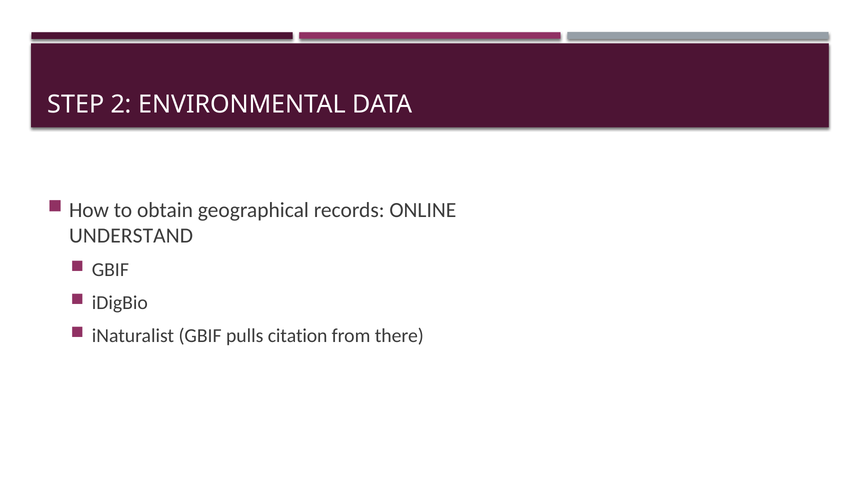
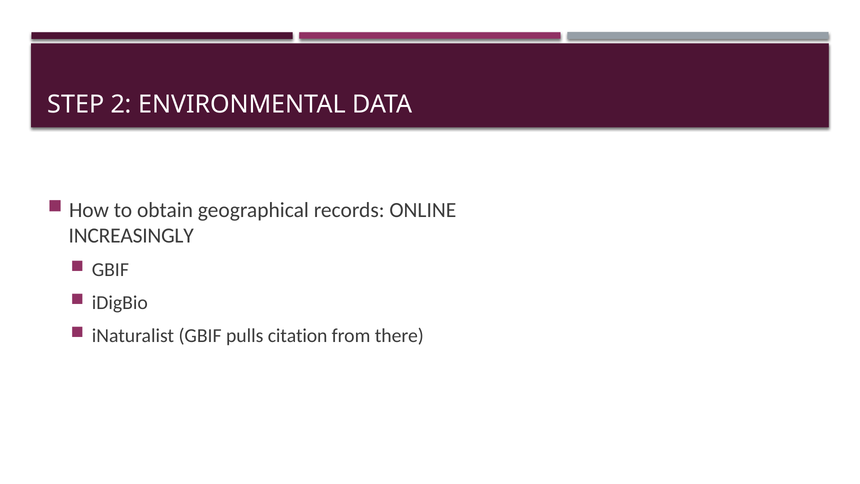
UNDERSTAND: UNDERSTAND -> INCREASINGLY (131, 236)
